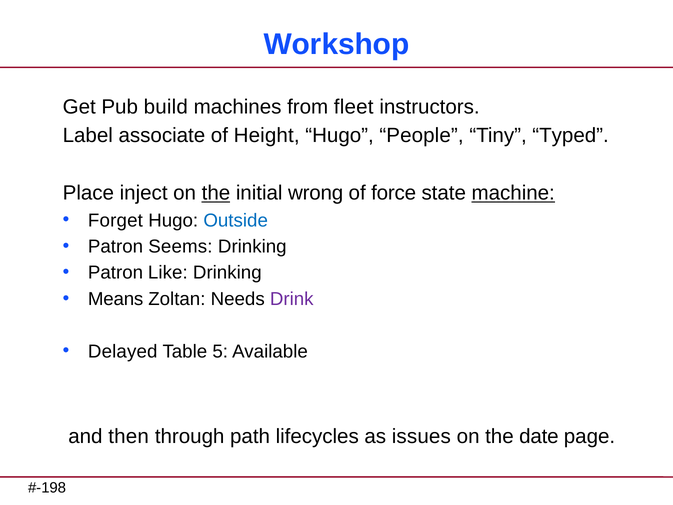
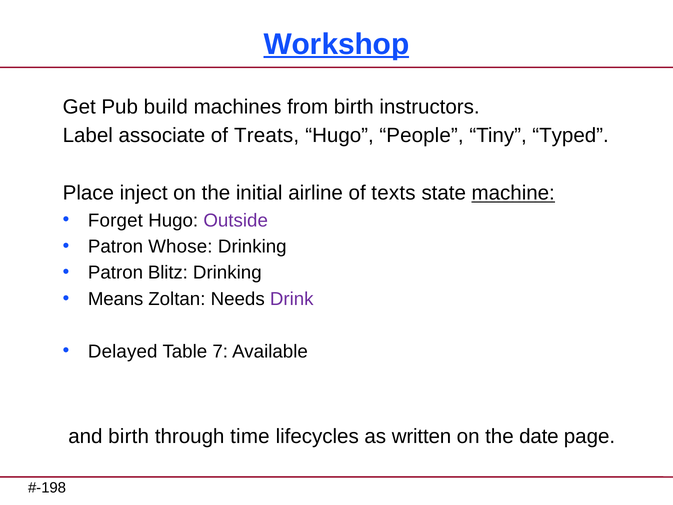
Workshop underline: none -> present (336, 44)
from fleet: fleet -> birth (354, 107)
Height: Height -> Treats (267, 136)
the underline: present -> none (216, 193)
wrong: wrong -> airline (316, 193)
force: force -> texts (393, 193)
Outside colour: blue -> purple (236, 220)
Seems: Seems -> Whose (180, 246)
Like: Like -> Blitz (168, 273)
5: 5 -> 7 (220, 351)
and then: then -> birth (129, 436)
path: path -> time (250, 436)
issues: issues -> written (421, 436)
